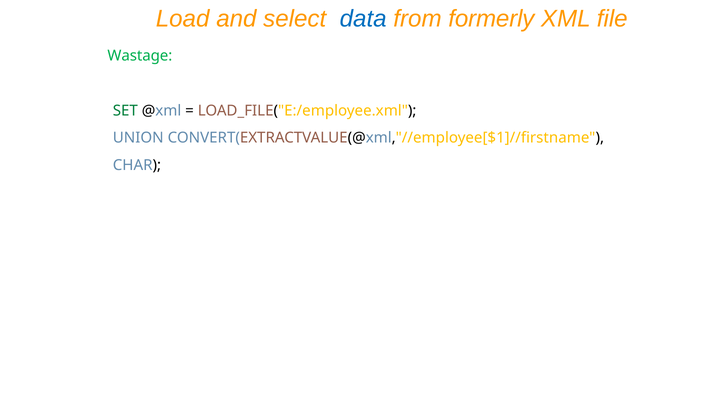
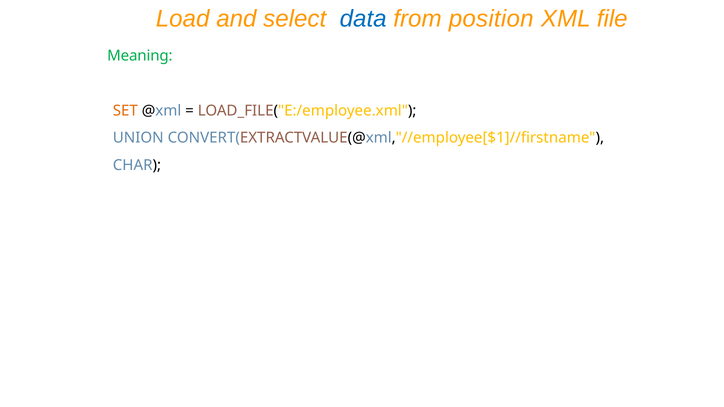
formerly: formerly -> position (491, 19)
Wastage: Wastage -> Meaning (140, 56)
SET colour: green -> orange (125, 111)
